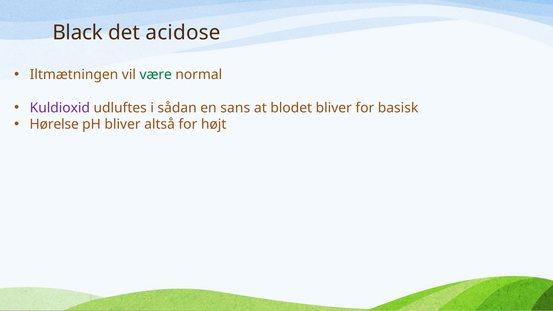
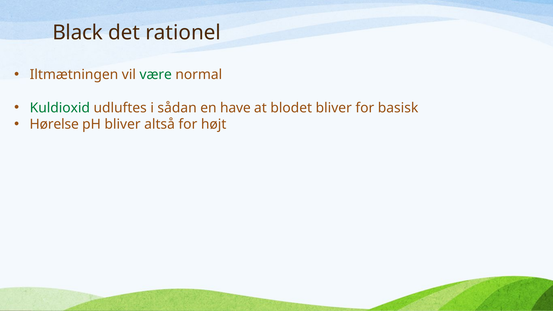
acidose: acidose -> rationel (183, 33)
Kuldioxid colour: purple -> green (60, 108)
sans: sans -> have (235, 108)
